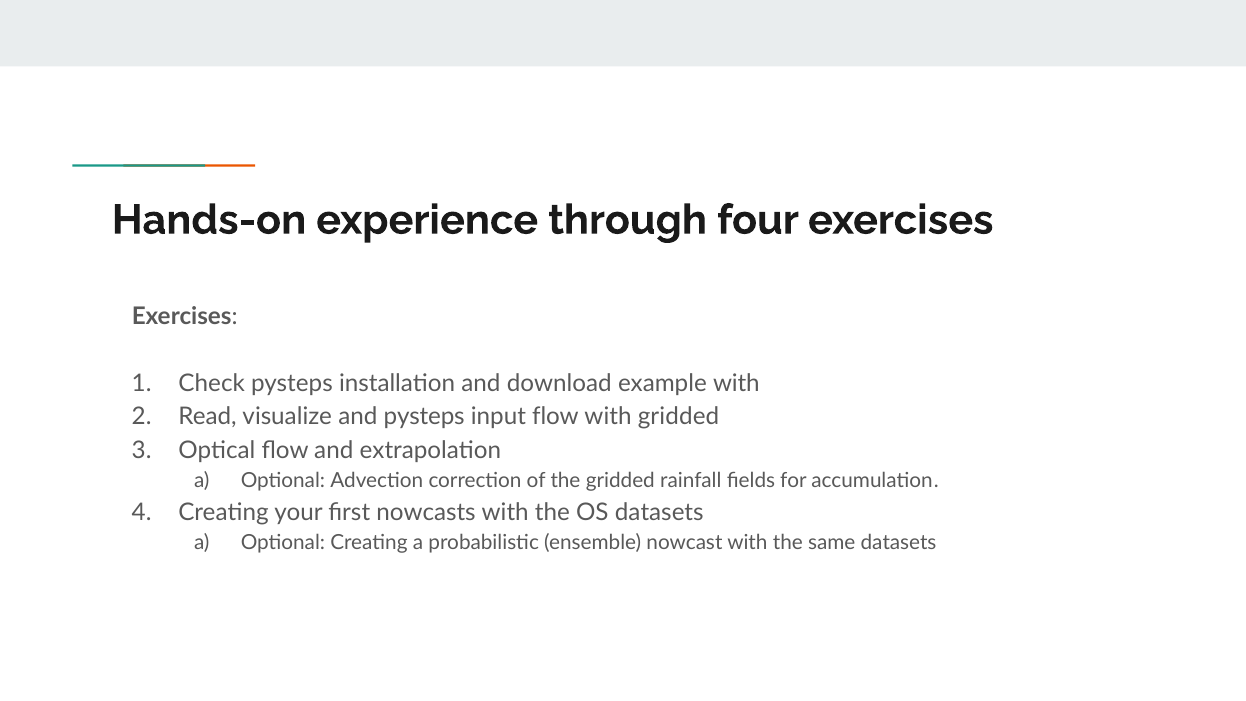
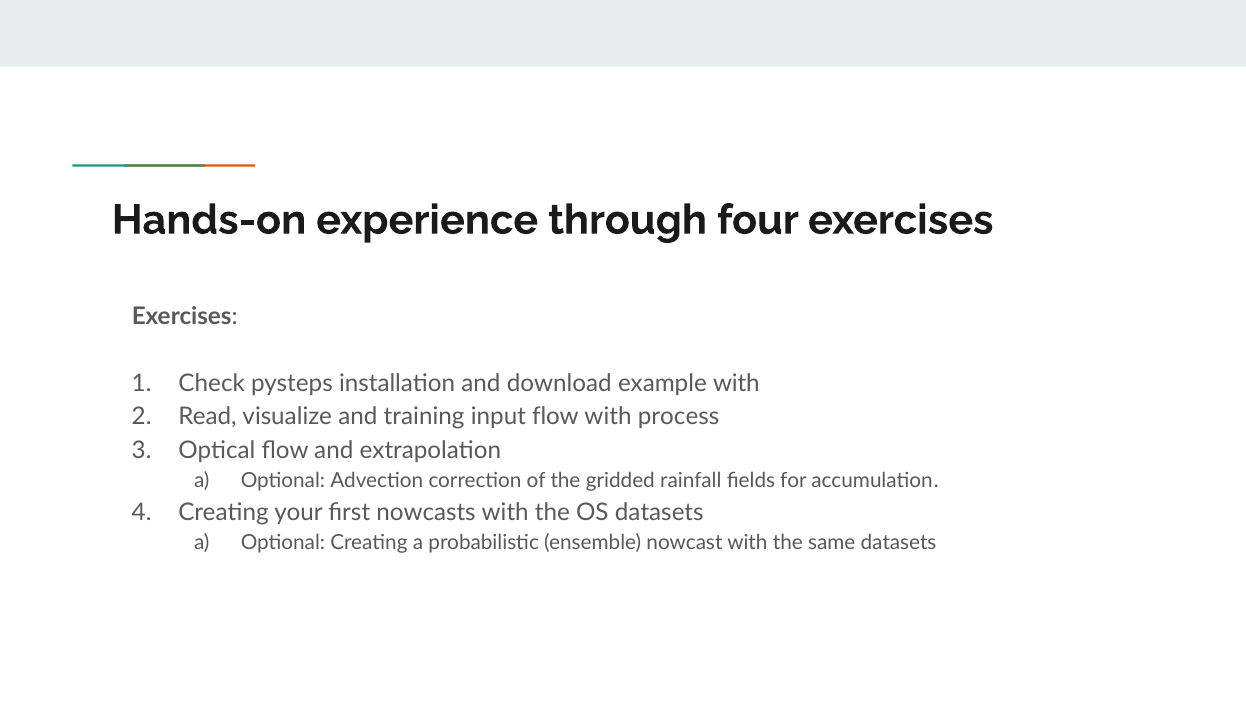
and pysteps: pysteps -> training (424, 417)
with gridded: gridded -> process (679, 417)
